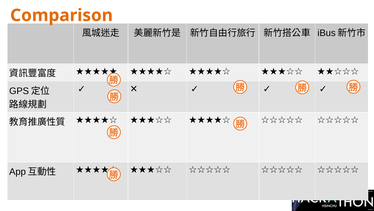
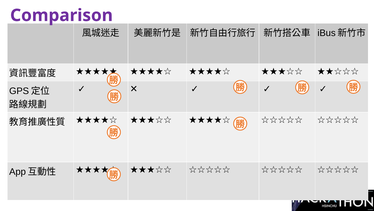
Comparison colour: orange -> purple (61, 15)
